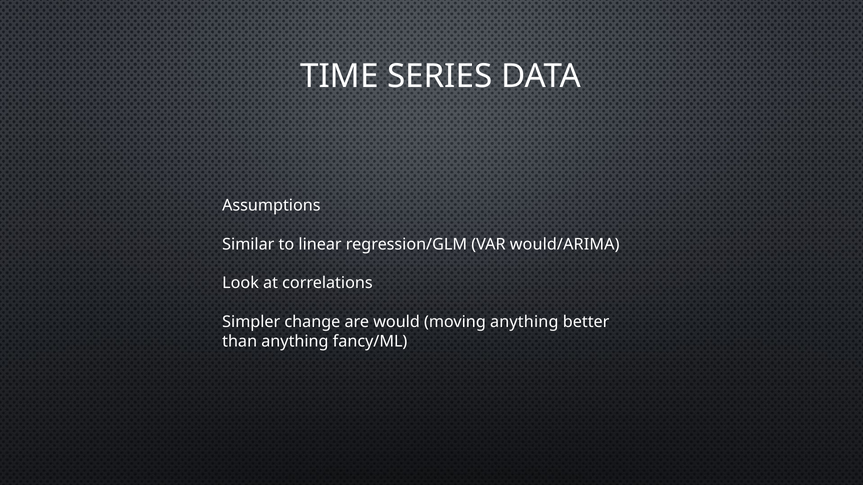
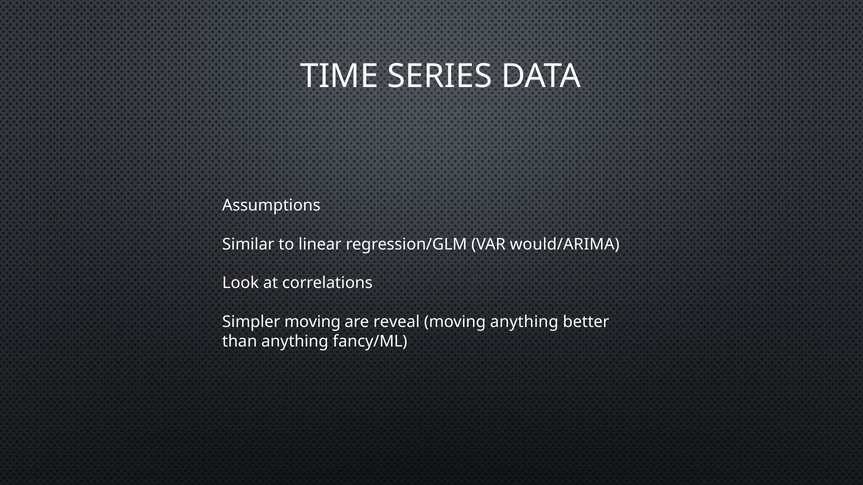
Simpler change: change -> moving (312, 322)
would: would -> reveal (397, 322)
